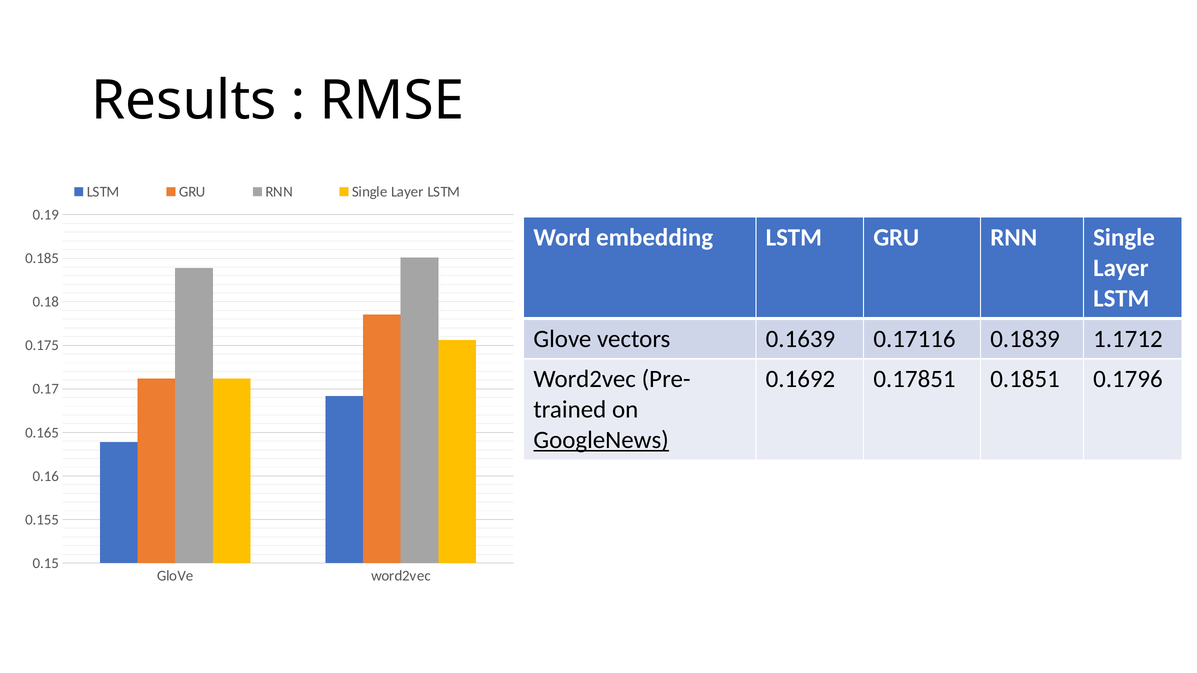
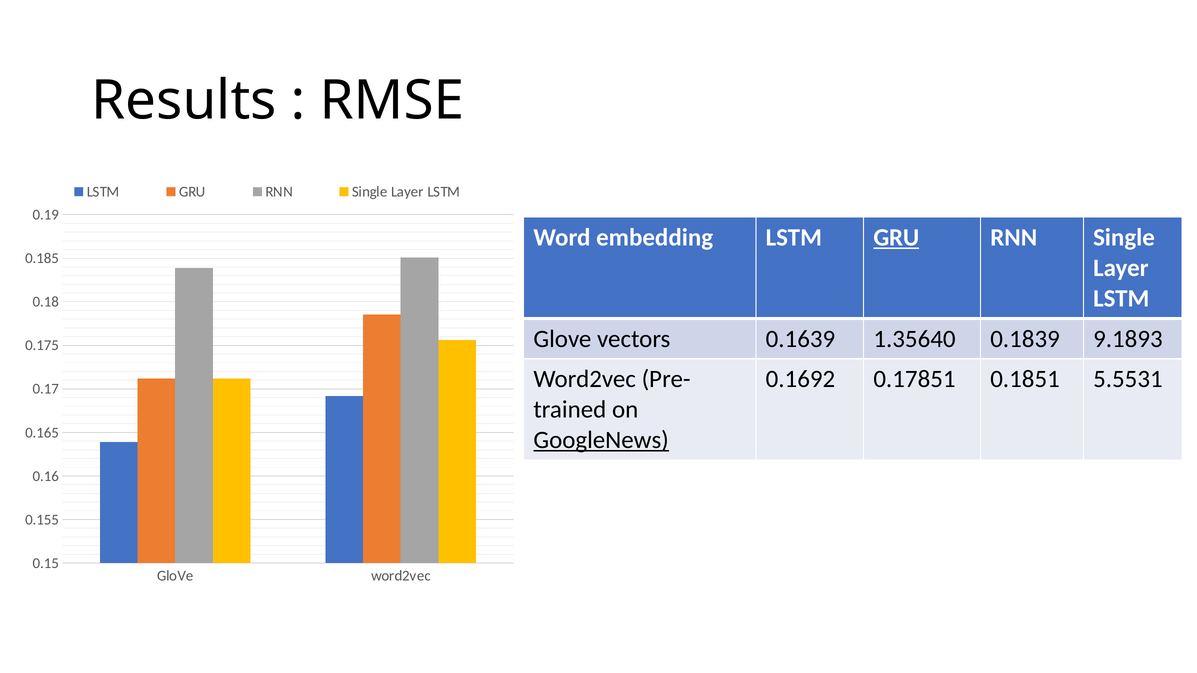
GRU underline: none -> present (896, 238)
0.17116: 0.17116 -> 1.35640 (914, 339)
1.1712: 1.1712 -> 9.1893 (1128, 339)
0.1796: 0.1796 -> 5.5531 (1128, 379)
